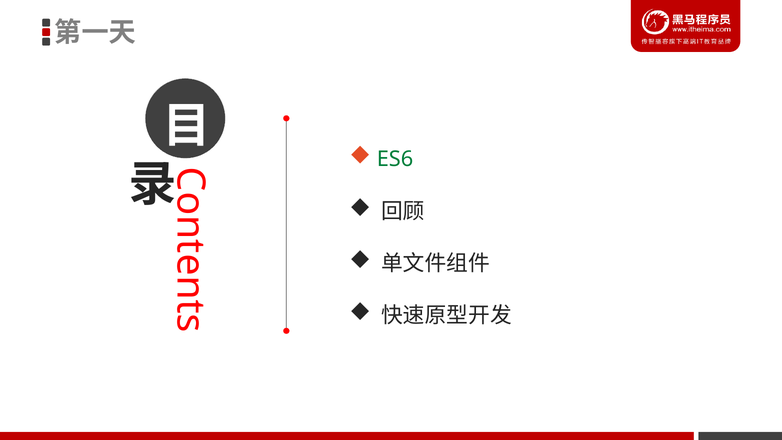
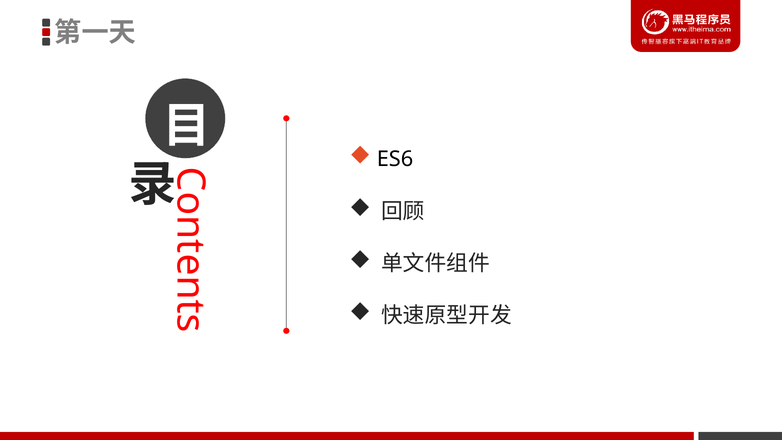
ES6 colour: green -> black (395, 159)
